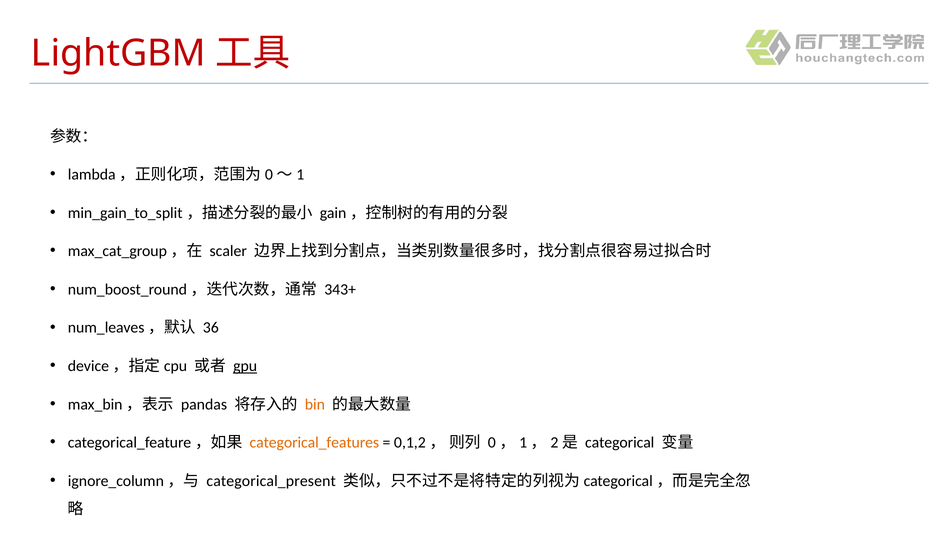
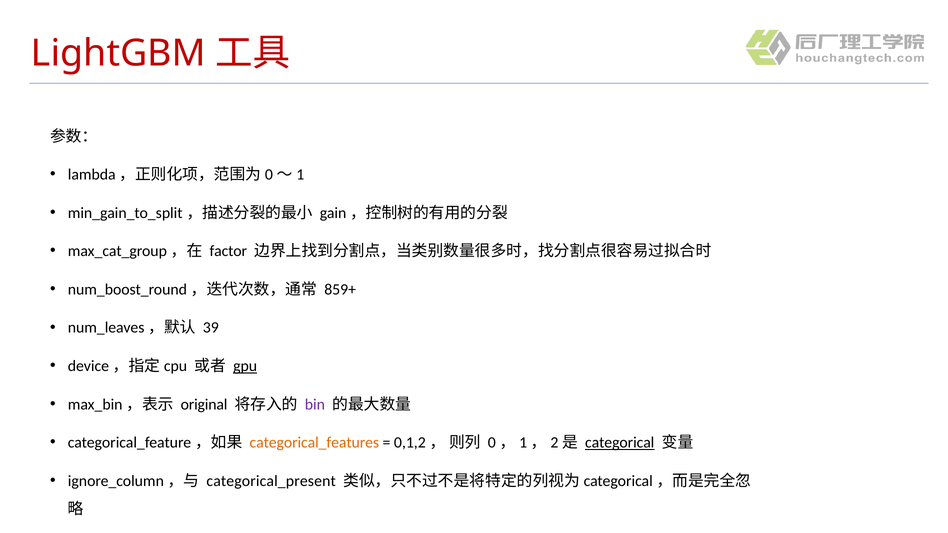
scaler: scaler -> factor (228, 251)
343+: 343+ -> 859+ (340, 290)
36: 36 -> 39 (211, 328)
pandas: pandas -> original (204, 404)
bin colour: orange -> purple (315, 404)
categorical underline: none -> present (620, 443)
